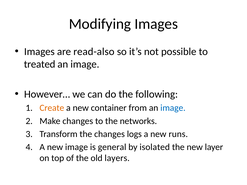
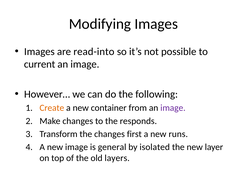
read-also: read-also -> read-into (94, 52)
treated: treated -> current (40, 64)
image colour: blue -> purple (173, 108)
networks: networks -> responds (138, 121)
logs: logs -> first (134, 134)
